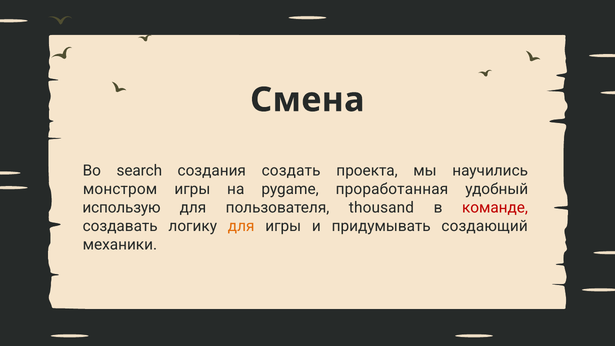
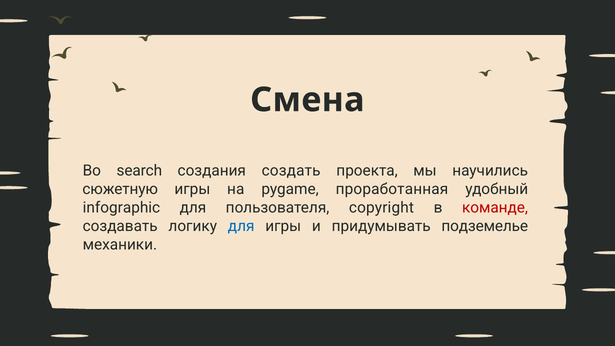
монстром: монстром -> сюжетную (120, 189)
использую: использую -> infographic (121, 208)
thousand: thousand -> copyright (381, 208)
для colour: orange -> blue (241, 226)
создающий: создающий -> подземелье (485, 226)
